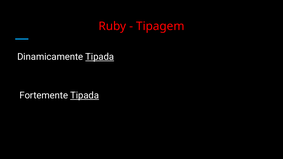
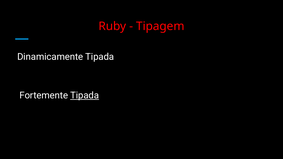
Tipada underline: present -> none (100, 57)
